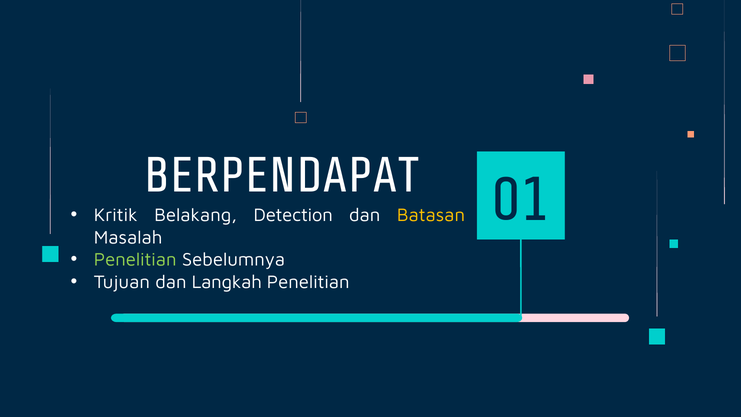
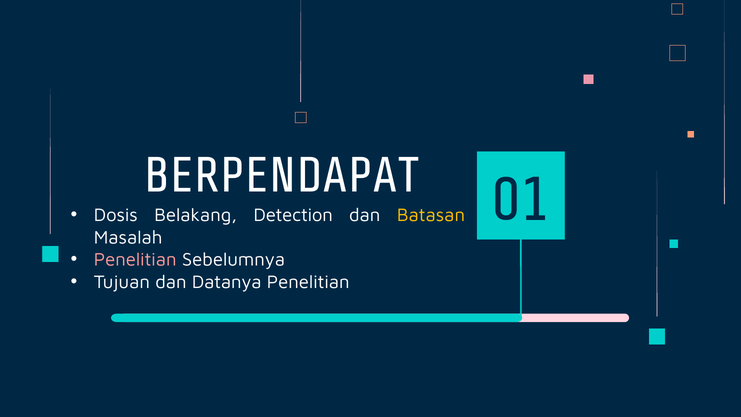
Kritik: Kritik -> Dosis (116, 215)
Penelitian colour: light green -> pink (135, 260)
Langkah: Langkah -> Datanya (227, 282)
